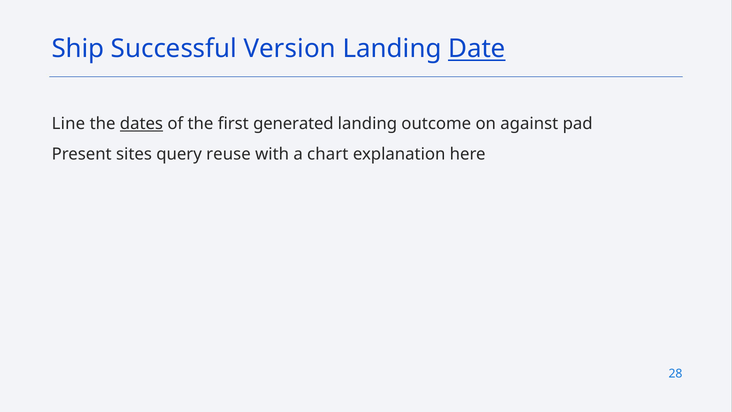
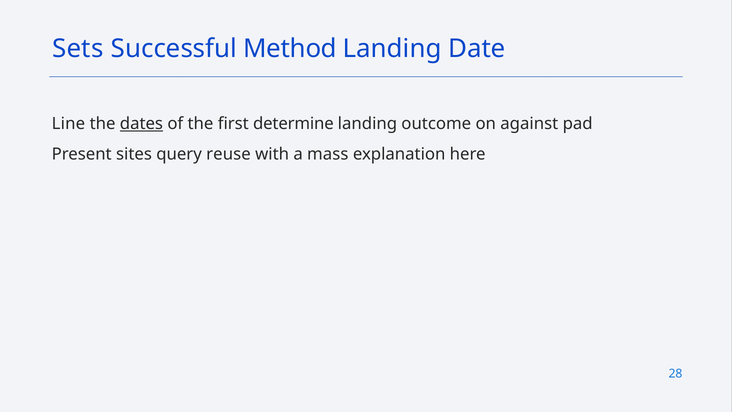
Ship: Ship -> Sets (78, 49)
Version: Version -> Method (290, 49)
Date underline: present -> none (477, 49)
generated: generated -> determine (293, 124)
chart: chart -> mass (328, 154)
